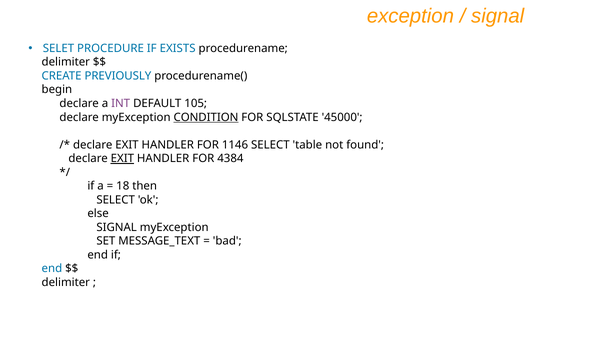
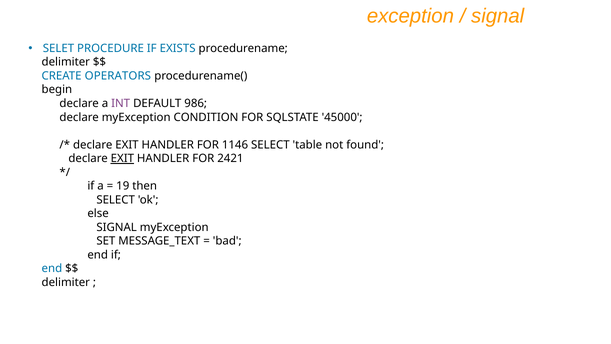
PREVIOUSLY: PREVIOUSLY -> OPERATORS (118, 76)
105: 105 -> 986 (196, 103)
CONDITION underline: present -> none (206, 117)
4384: 4384 -> 2421 (230, 158)
18: 18 -> 19 (123, 186)
